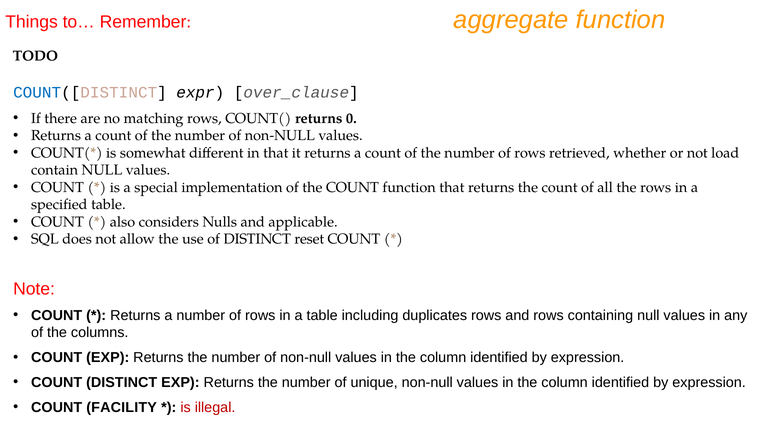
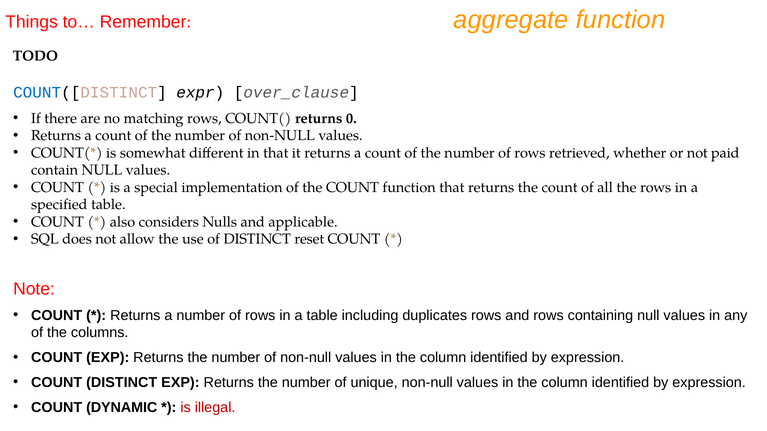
load: load -> paid (725, 153)
FACILITY: FACILITY -> DYNAMIC (122, 408)
